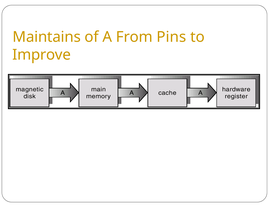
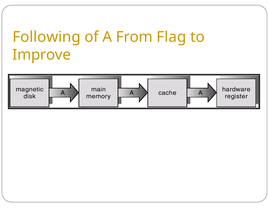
Maintains: Maintains -> Following (47, 37)
Pins: Pins -> Flag (171, 37)
